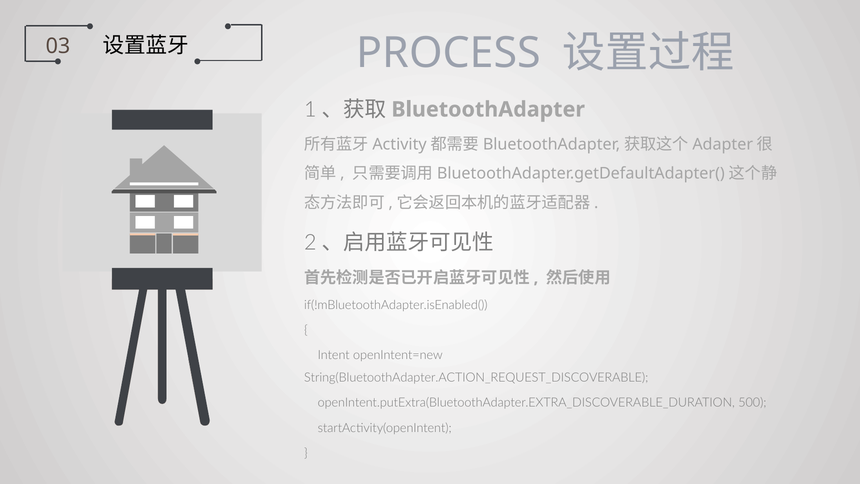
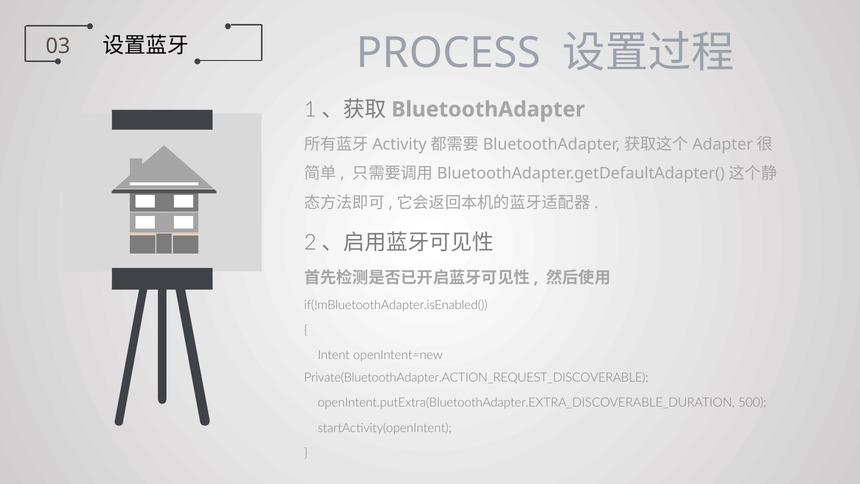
String(BluetoothAdapter.ACTION_REQUEST_DISCOVERABLE: String(BluetoothAdapter.ACTION_REQUEST_DISCOVERABLE -> Private(BluetoothAdapter.ACTION_REQUEST_DISCOVERABLE (476, 378)
